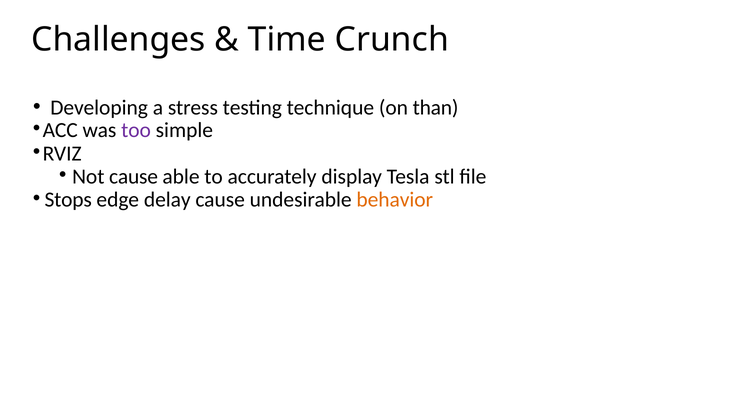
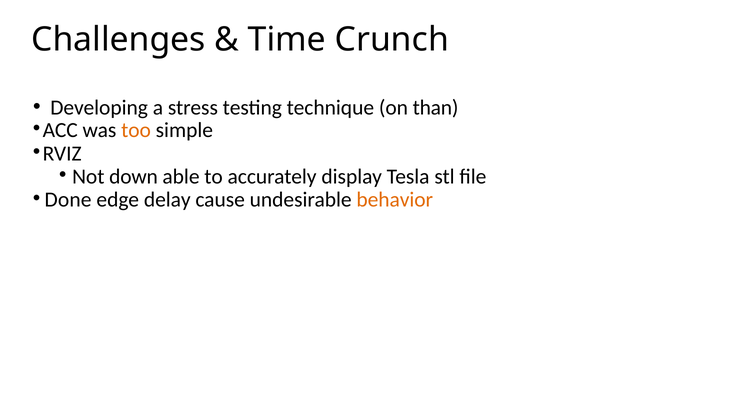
too colour: purple -> orange (136, 131)
Not cause: cause -> down (134, 177)
Stops: Stops -> Done (68, 200)
